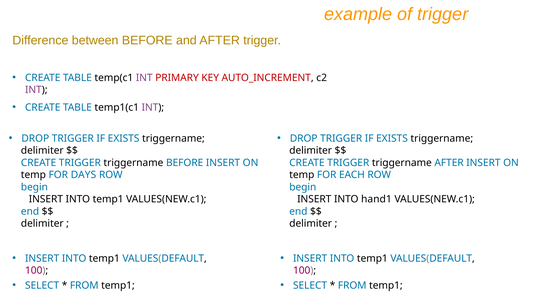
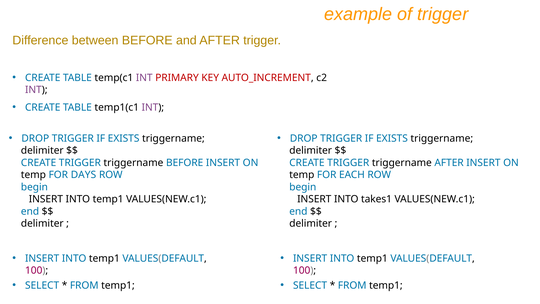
hand1: hand1 -> takes1 (377, 199)
